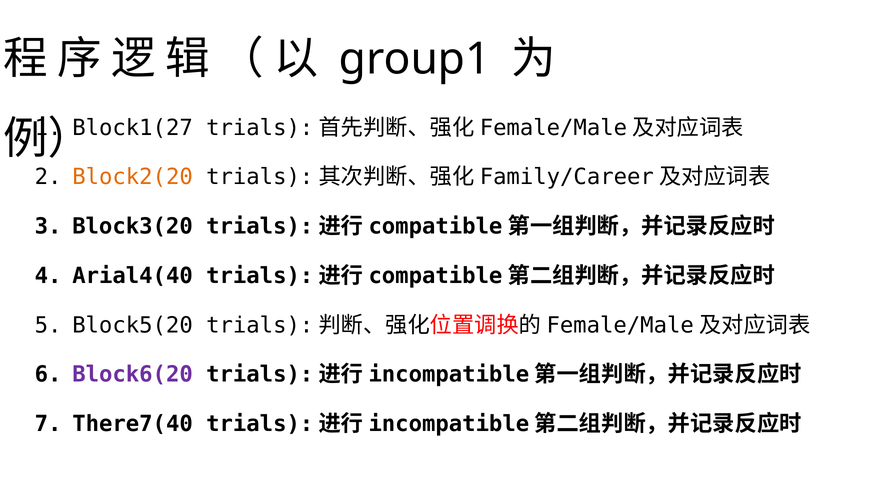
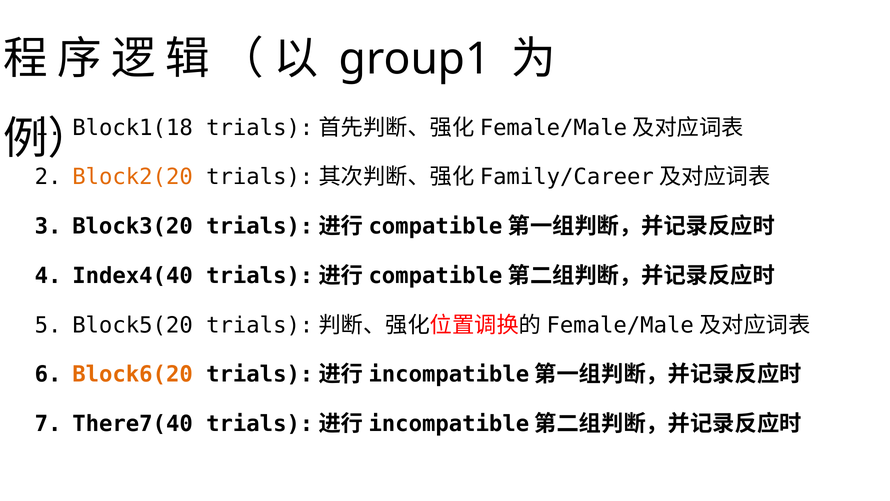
Block1(27: Block1(27 -> Block1(18 (133, 128)
Arial4(40: Arial4(40 -> Index4(40 (133, 276)
Block6(20 colour: purple -> orange (133, 374)
